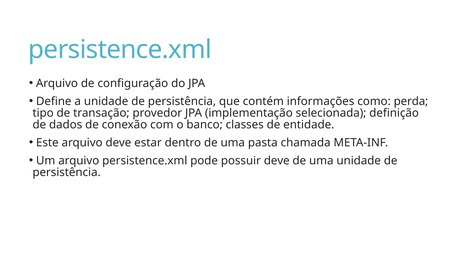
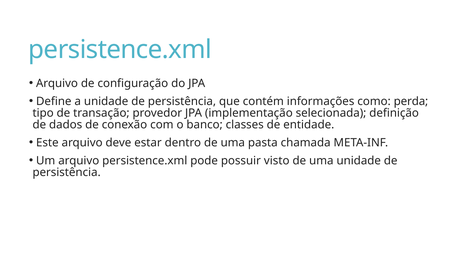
possuir deve: deve -> visto (277, 161)
